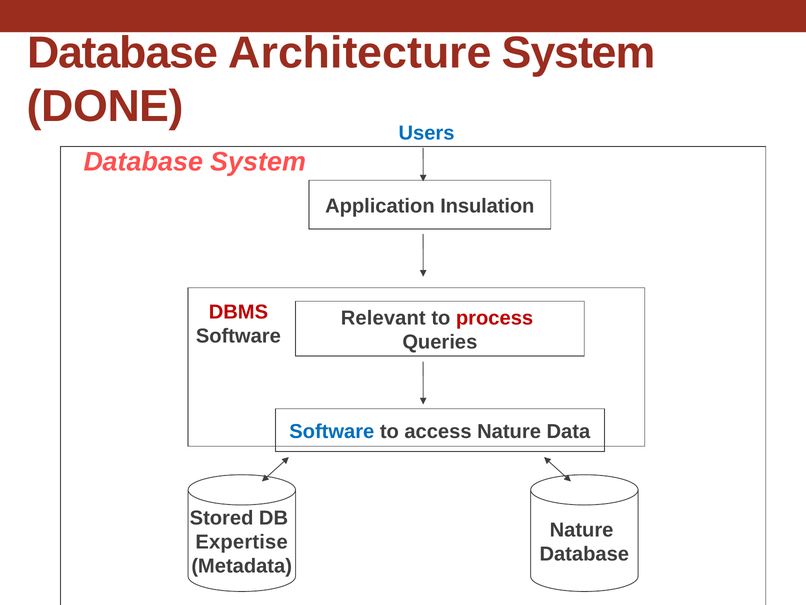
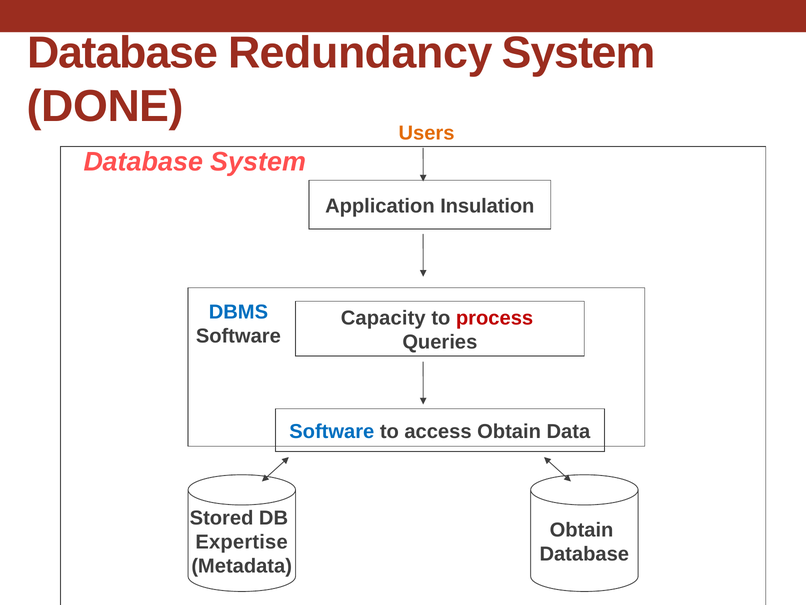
Architecture: Architecture -> Redundancy (360, 53)
Users colour: blue -> orange (427, 133)
DBMS colour: red -> blue (238, 312)
Relevant: Relevant -> Capacity (383, 318)
access Nature: Nature -> Obtain (509, 431)
Nature: Nature -> Obtain (582, 530)
